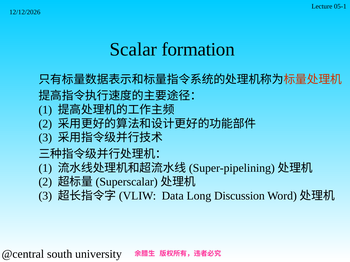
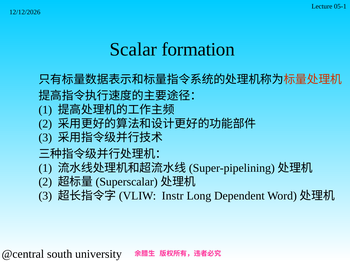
Data: Data -> Instr (173, 196)
Discussion: Discussion -> Dependent (239, 196)
